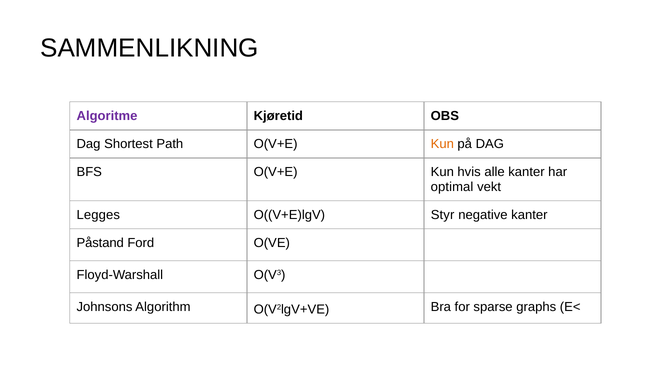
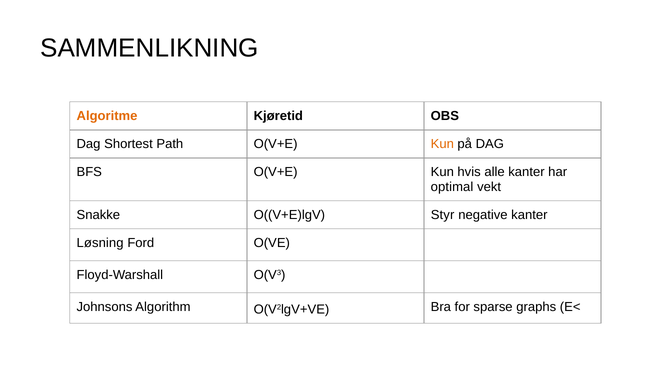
Algoritme colour: purple -> orange (107, 116)
Legges: Legges -> Snakke (98, 215)
Påstand: Påstand -> Løsning (100, 243)
